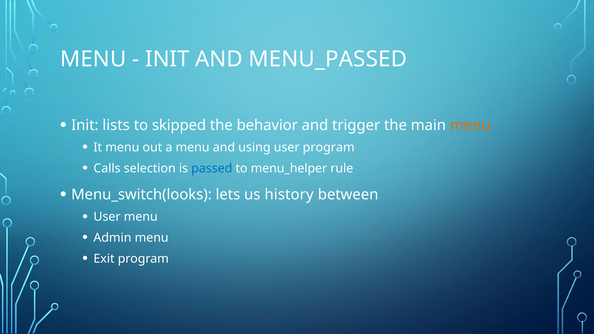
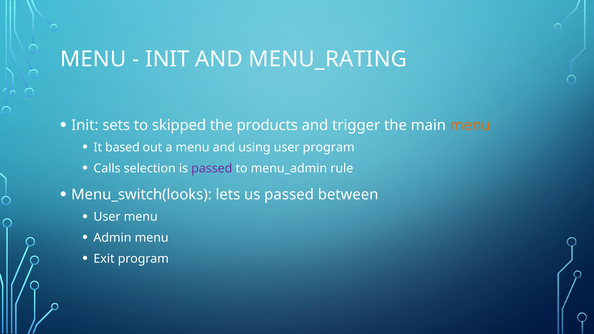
MENU_PASSED: MENU_PASSED -> MENU_RATING (328, 59)
lists: lists -> sets (116, 125)
behavior: behavior -> products (267, 125)
It menu: menu -> based (122, 148)
passed colour: blue -> purple (212, 168)
menu_helper: menu_helper -> menu_admin (289, 168)
us history: history -> passed (289, 195)
